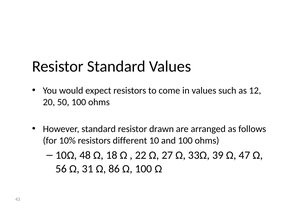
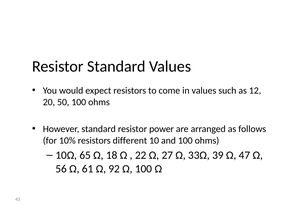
drawn: drawn -> power (162, 129)
48: 48 -> 65 (85, 155)
31: 31 -> 61 (88, 169)
86: 86 -> 92 (114, 169)
